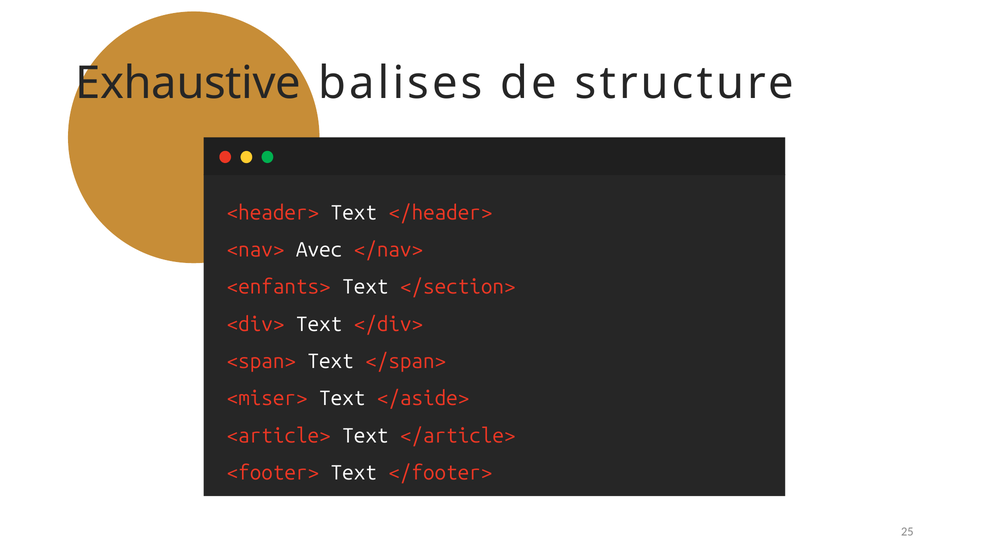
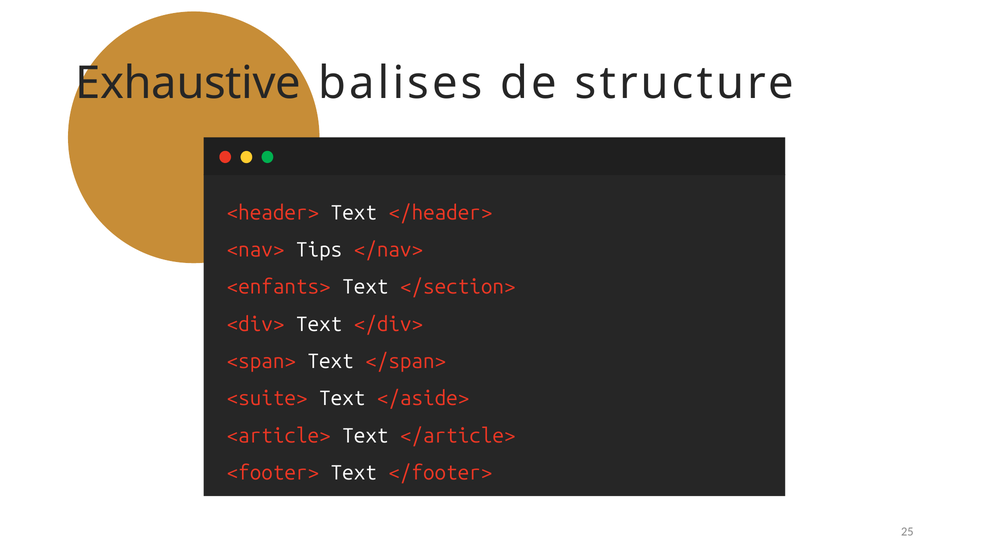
Avec: Avec -> Tips (319, 250)
<miser>: <miser> -> <suite> (267, 398)
